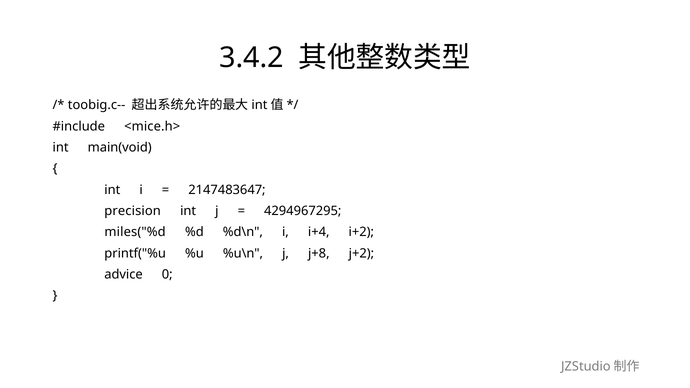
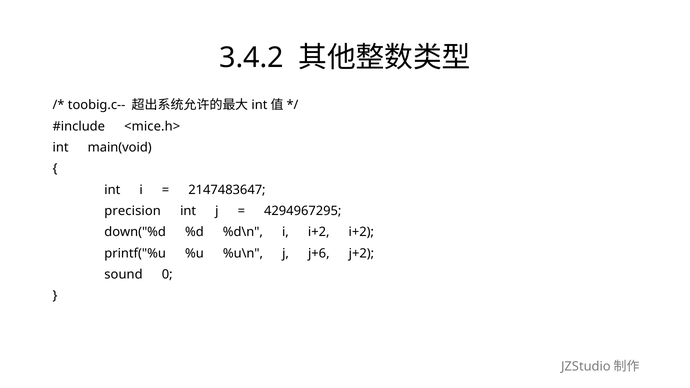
miles("%d: miles("%d -> down("%d (135, 232)
i i+4: i+4 -> i+2 (319, 232)
j+8: j+8 -> j+6 (319, 253)
advice: advice -> sound (123, 275)
